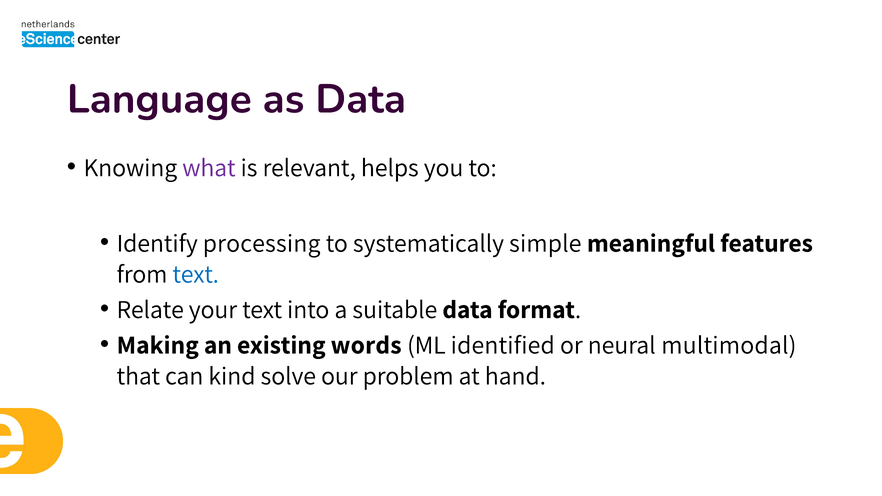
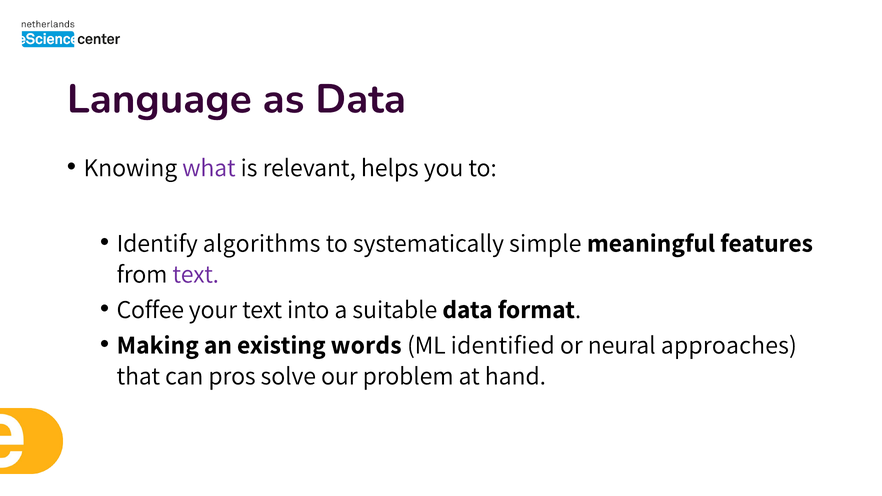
processing: processing -> algorithms (262, 243)
text colour: blue -> purple (196, 274)
Relate: Relate -> Coffee (150, 310)
multimodal: multimodal -> approaches (729, 345)
kind: kind -> pros (232, 376)
